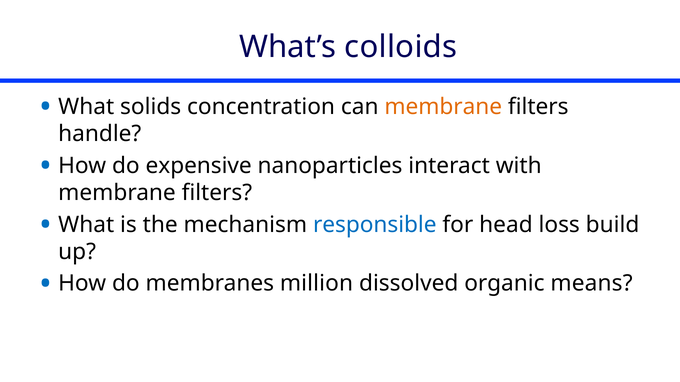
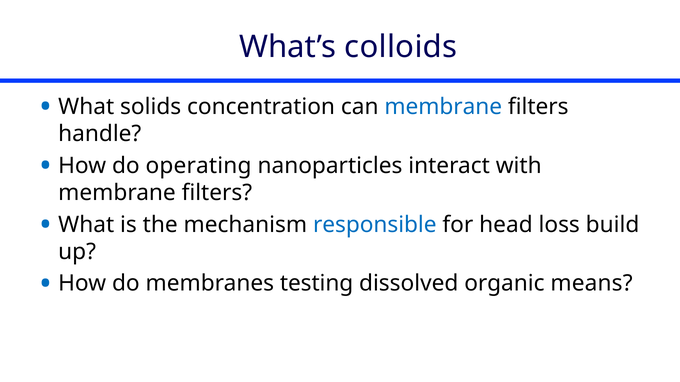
membrane colour: orange -> blue (443, 107)
expensive: expensive -> operating (199, 166)
million: million -> testing (317, 284)
